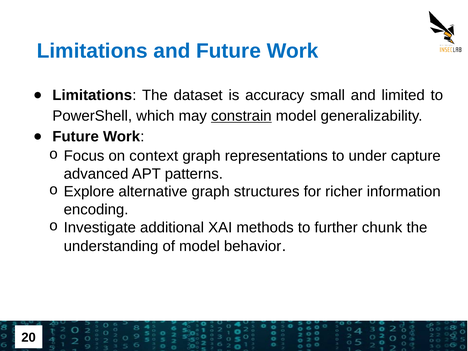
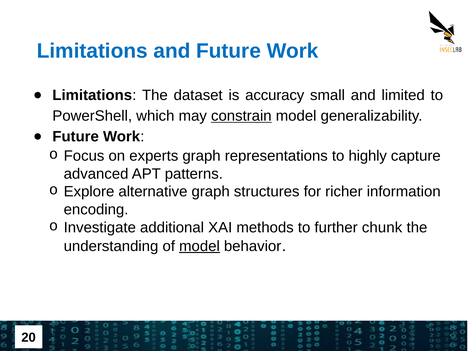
context: context -> experts (154, 156)
under: under -> highly (368, 156)
model underline: none -> present (199, 246)
